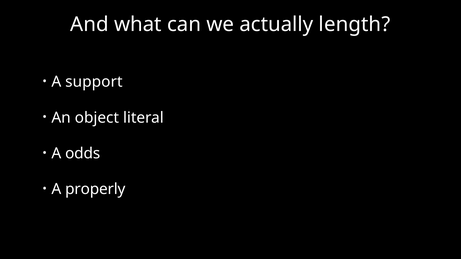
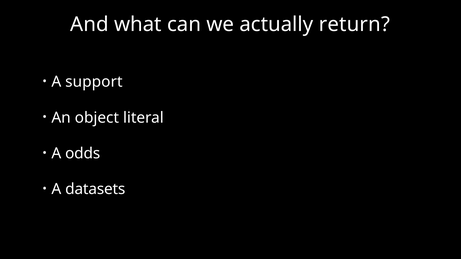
length: length -> return (354, 25)
properly: properly -> datasets (95, 189)
